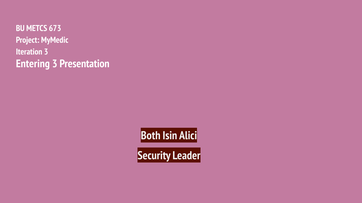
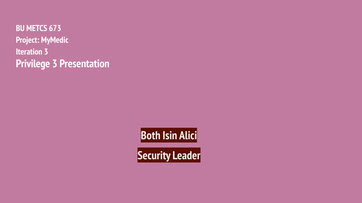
Entering: Entering -> Privilege (33, 64)
